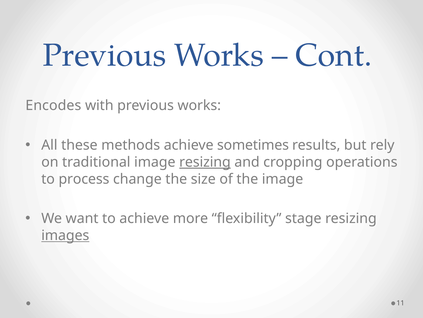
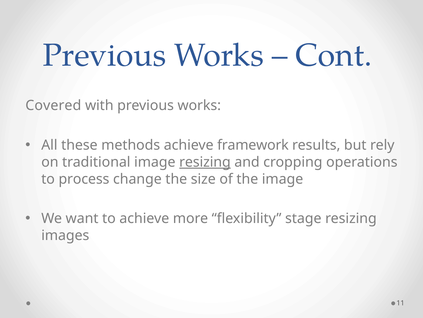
Encodes: Encodes -> Covered (53, 105)
sometimes: sometimes -> framework (253, 145)
images underline: present -> none (65, 235)
